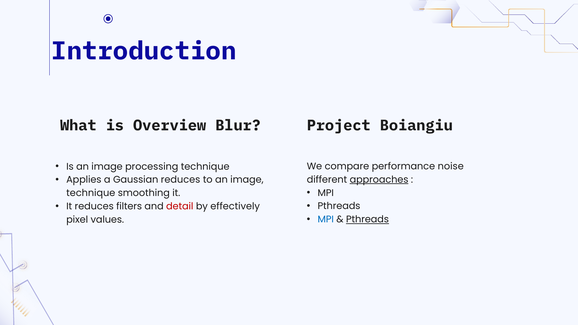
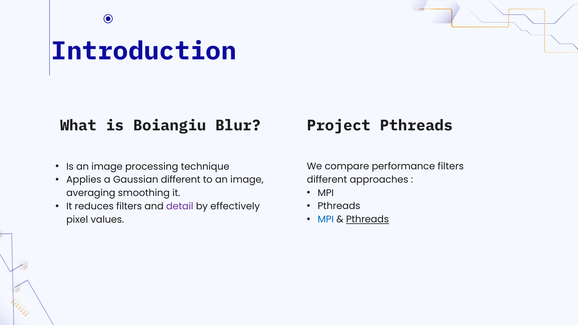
Overview: Overview -> Boiangiu (170, 126)
Project Boiangiu: Boiangiu -> Pthreads (416, 126)
performance noise: noise -> filters (451, 166)
Gaussian reduces: reduces -> different (181, 180)
approaches underline: present -> none (379, 180)
technique: technique -> averaging (91, 193)
detail colour: red -> purple (180, 206)
